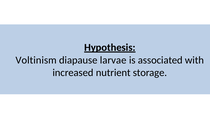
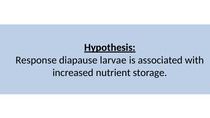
Voltinism: Voltinism -> Response (36, 60)
